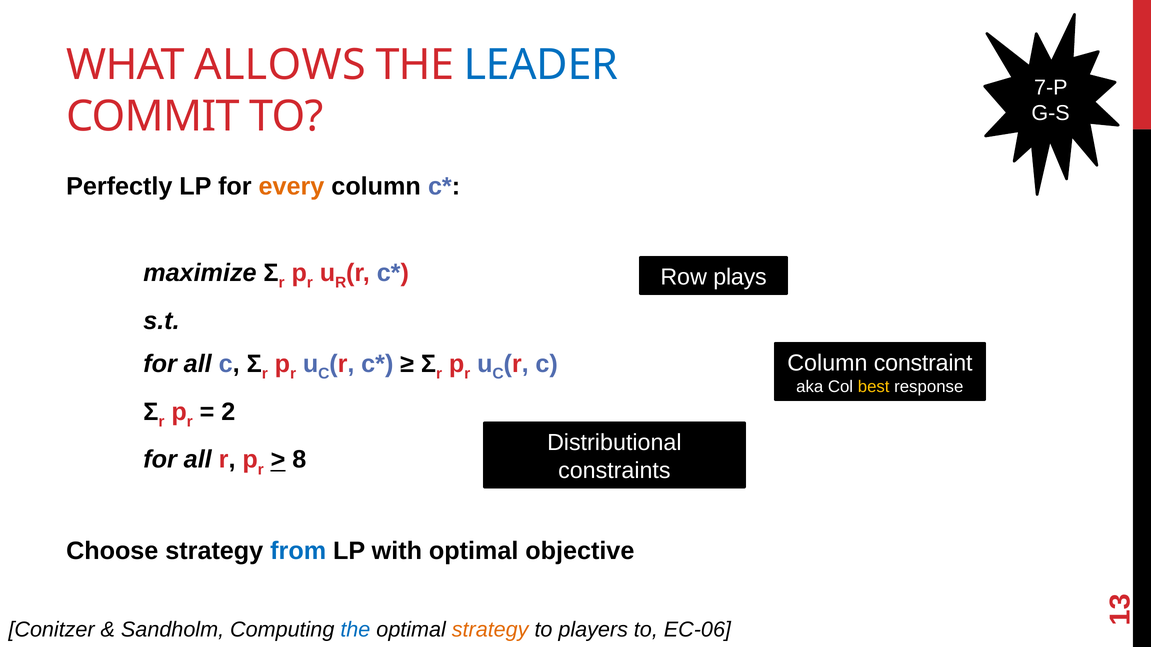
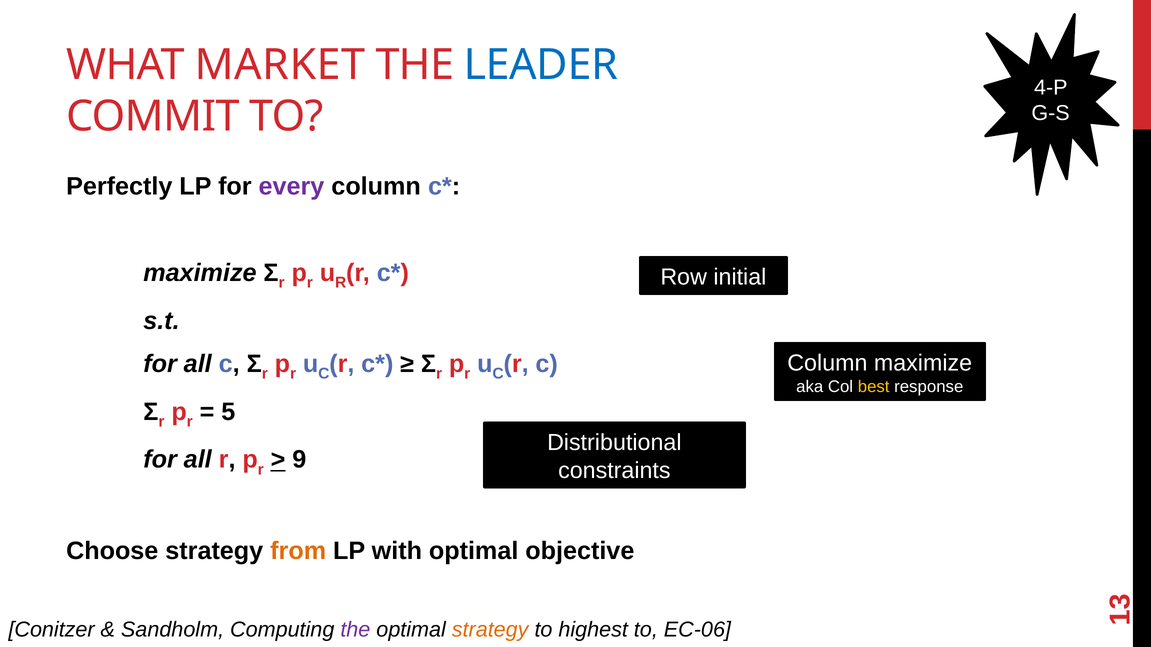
ALLOWS: ALLOWS -> MARKET (280, 65)
7-P: 7-P -> 4-P (1051, 87)
every colour: orange -> purple (291, 187)
plays: plays -> initial (740, 277)
Column constraint: constraint -> maximize (923, 363)
2: 2 -> 5 (228, 412)
8: 8 -> 9 (299, 460)
from colour: blue -> orange (298, 551)
the colour: blue -> purple (355, 630)
players: players -> highest (593, 630)
